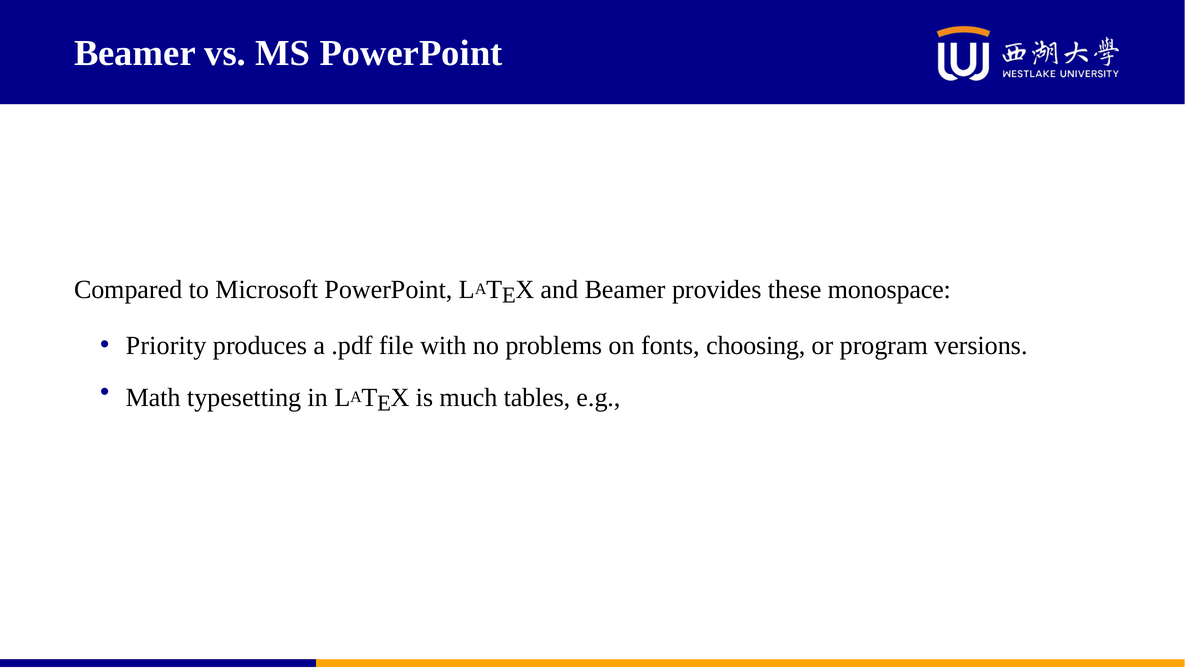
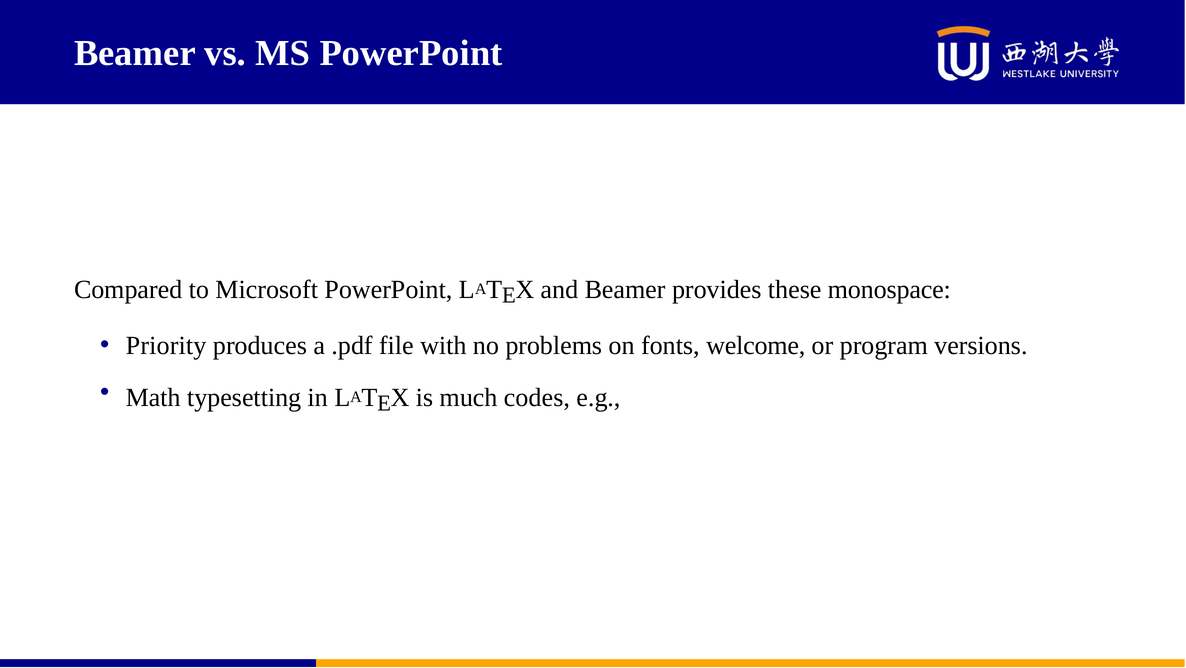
choosing: choosing -> welcome (756, 345)
tables: tables -> codes (537, 397)
